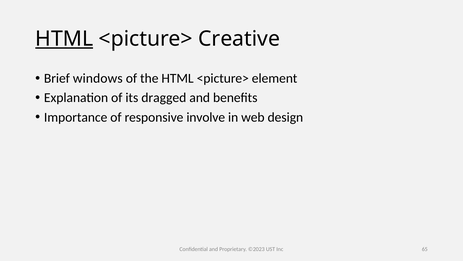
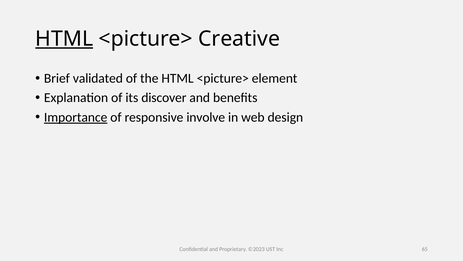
windows: windows -> validated (98, 78)
dragged: dragged -> discover (164, 98)
Importance underline: none -> present (76, 117)
